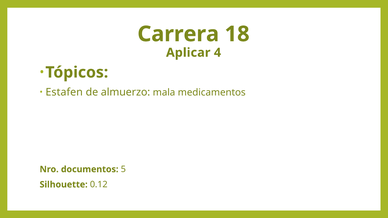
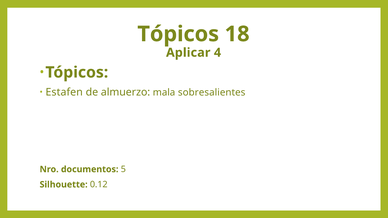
Carrera: Carrera -> Tópicos (178, 34)
medicamentos: medicamentos -> sobresalientes (212, 93)
